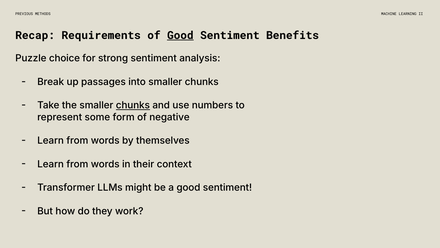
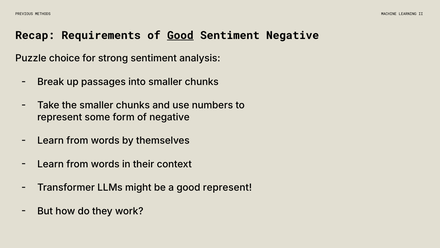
Sentiment Benefits: Benefits -> Negative (293, 35)
chunks underline: present -> none (133, 105)
a good sentiment: sentiment -> represent (227, 187)
